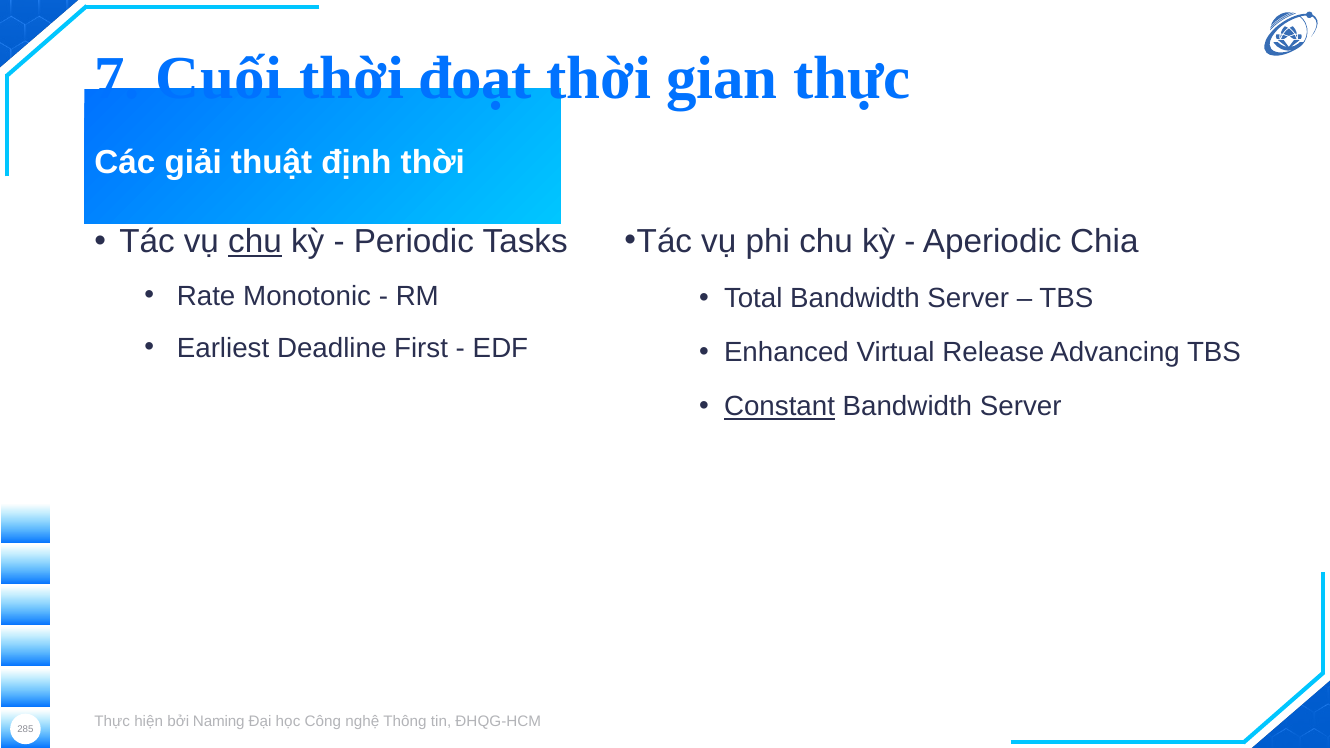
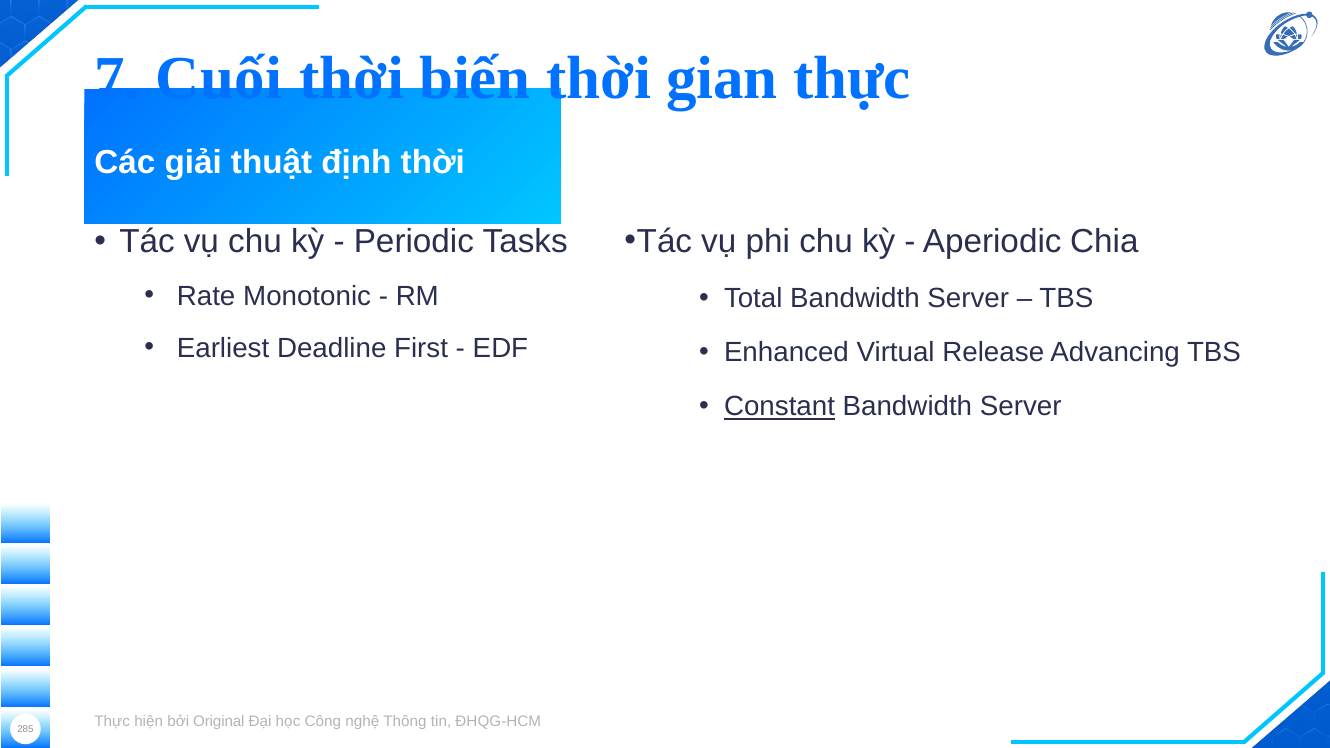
đoạt: đoạt -> biến (475, 79)
chu underline: present -> none (255, 242)
Naming: Naming -> Original (219, 722)
